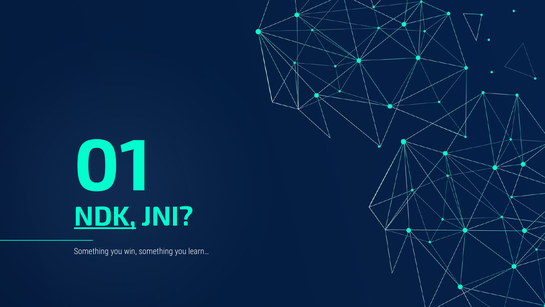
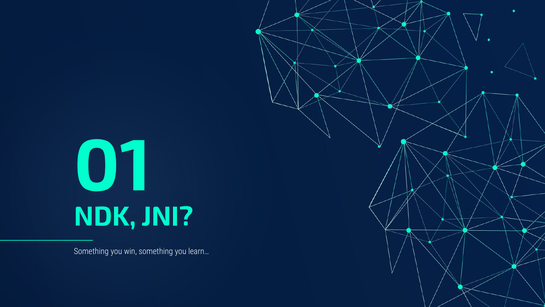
NDK underline: present -> none (105, 216)
